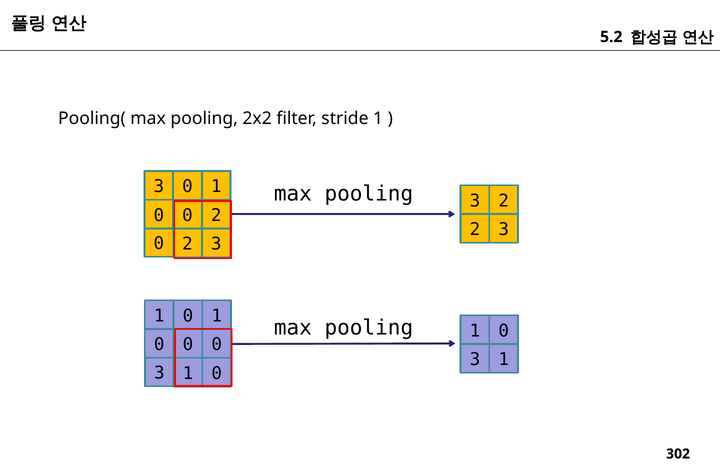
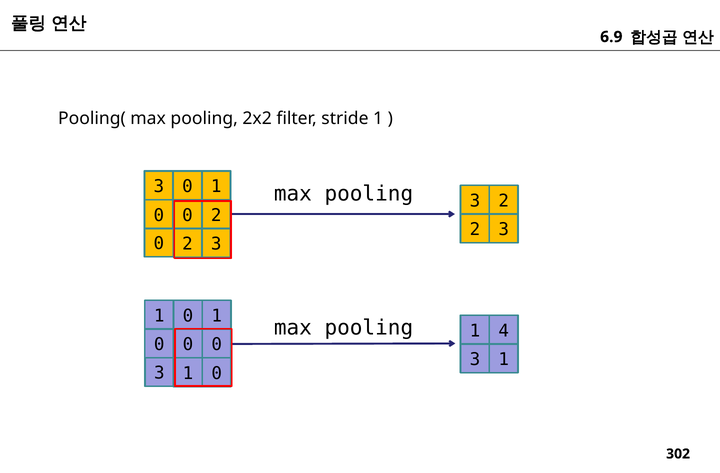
5.2: 5.2 -> 6.9 (611, 37)
0: 0 -> 4 (504, 331)
